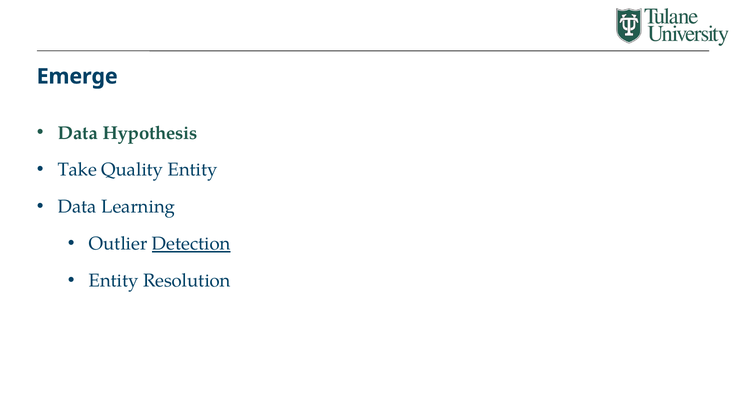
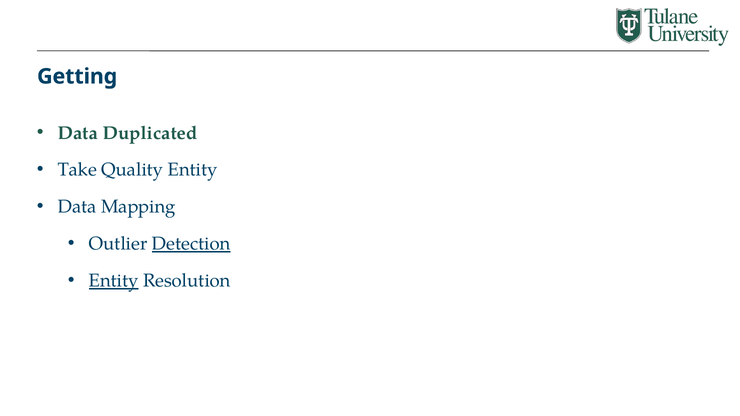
Emerge: Emerge -> Getting (77, 76)
Hypothesis: Hypothesis -> Duplicated (150, 133)
Learning: Learning -> Mapping (138, 207)
Entity underline: none -> present (114, 281)
